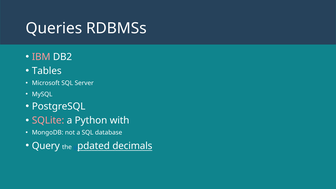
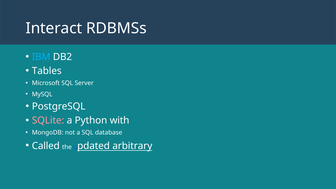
Queries: Queries -> Interact (54, 28)
IBM colour: pink -> light blue (41, 57)
Query: Query -> Called (46, 146)
decimals: decimals -> arbitrary (132, 146)
